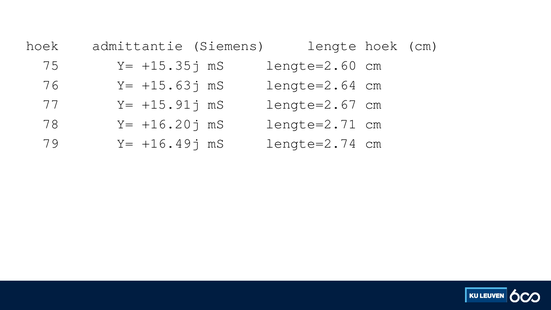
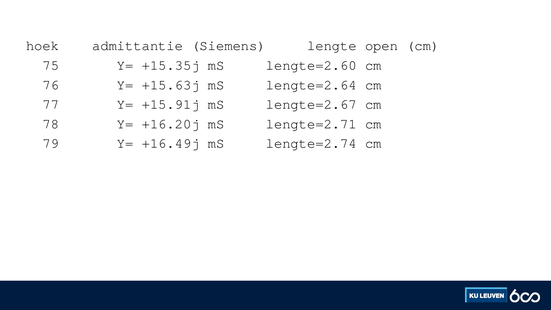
lengte hoek: hoek -> open (382, 46)
